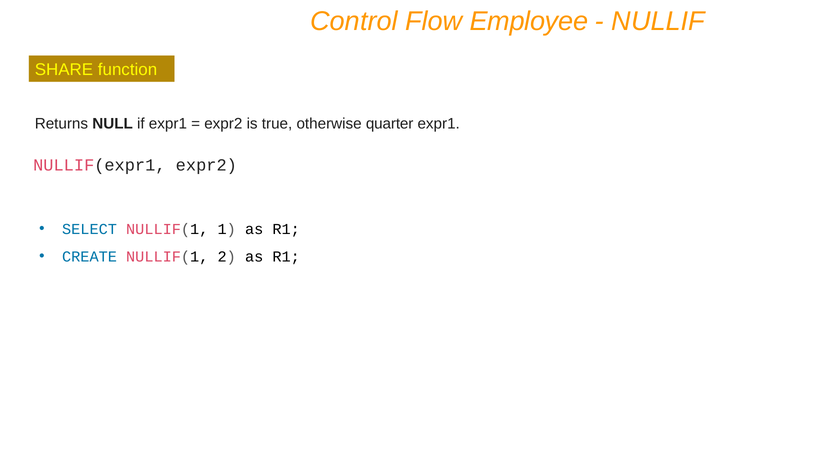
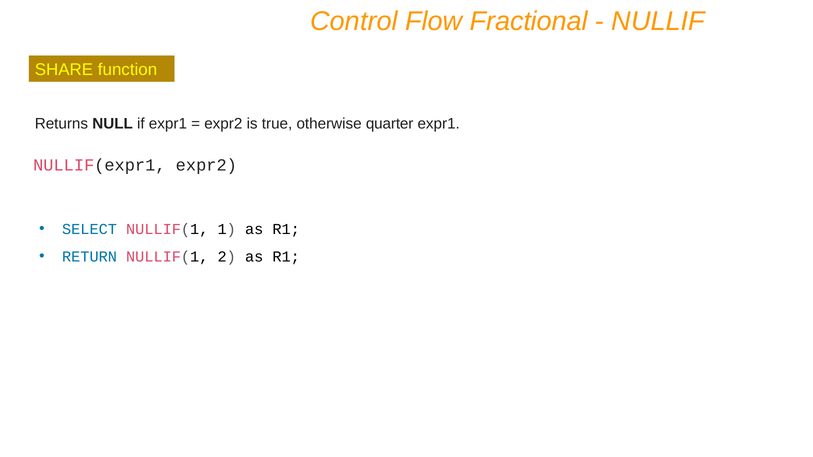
Employee: Employee -> Fractional (529, 21)
CREATE: CREATE -> RETURN (90, 257)
